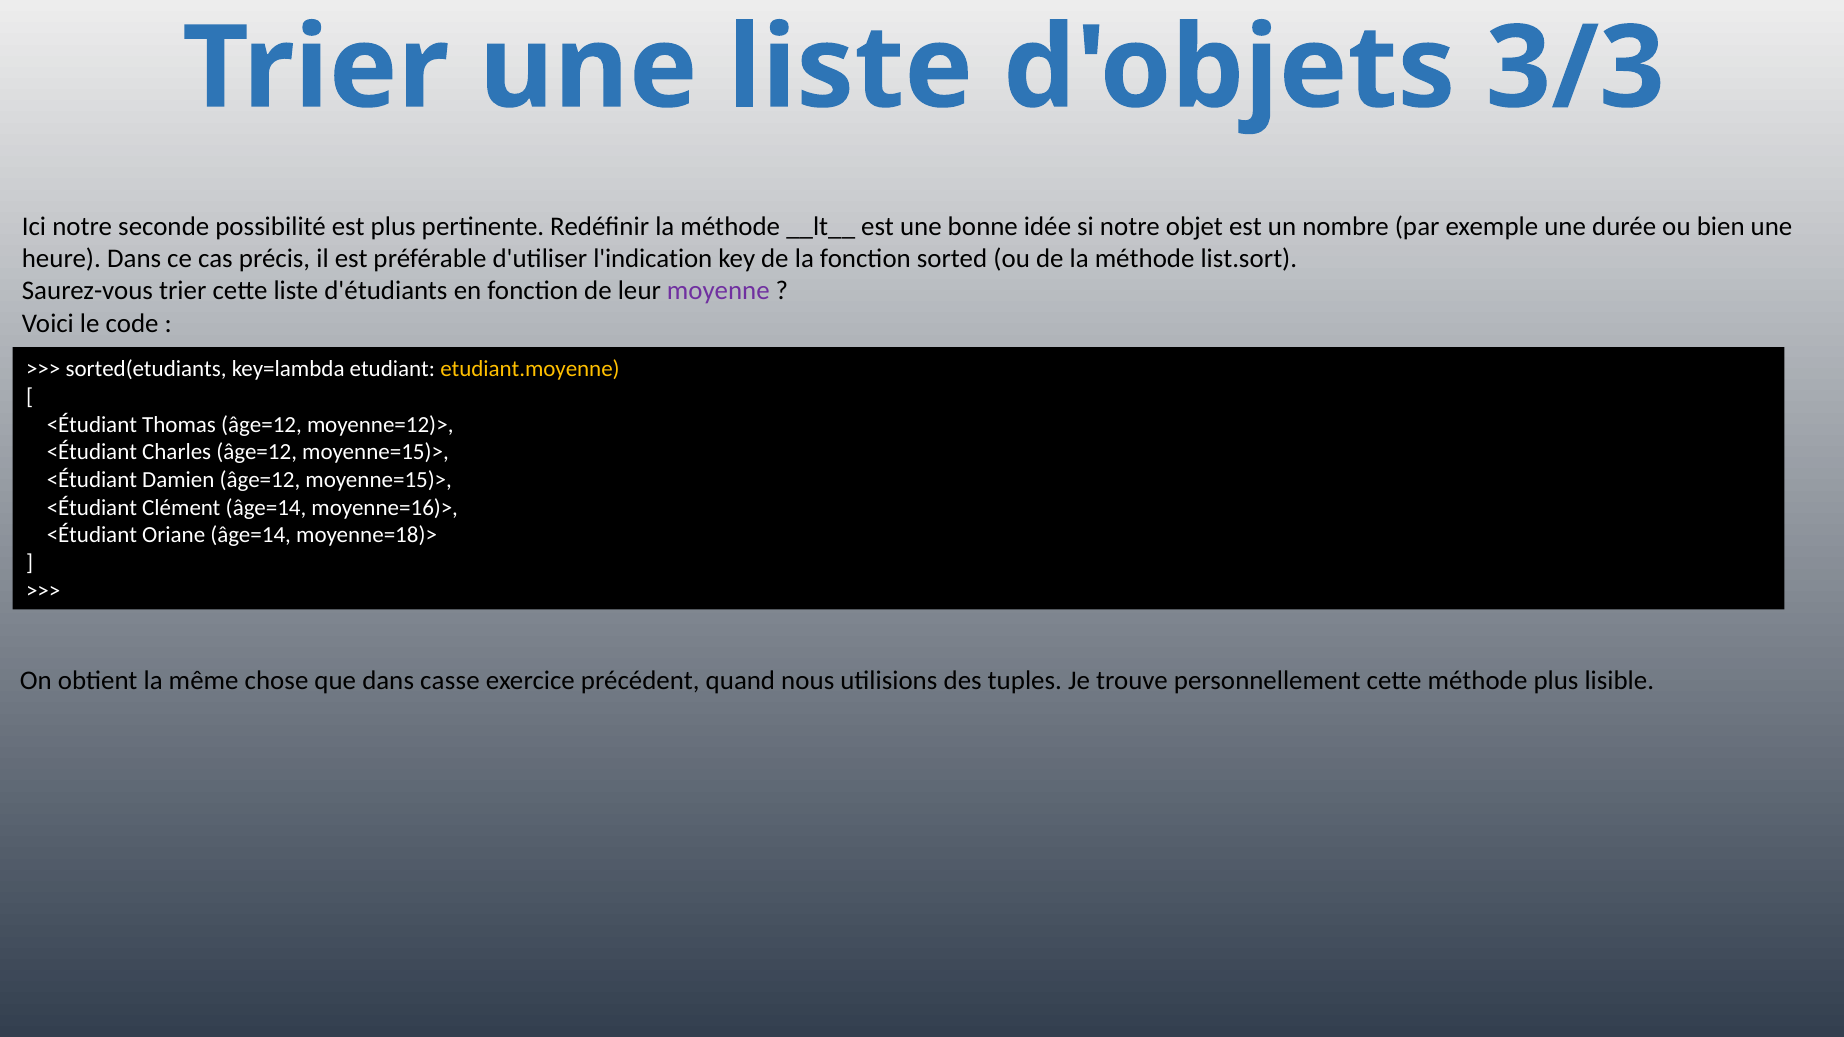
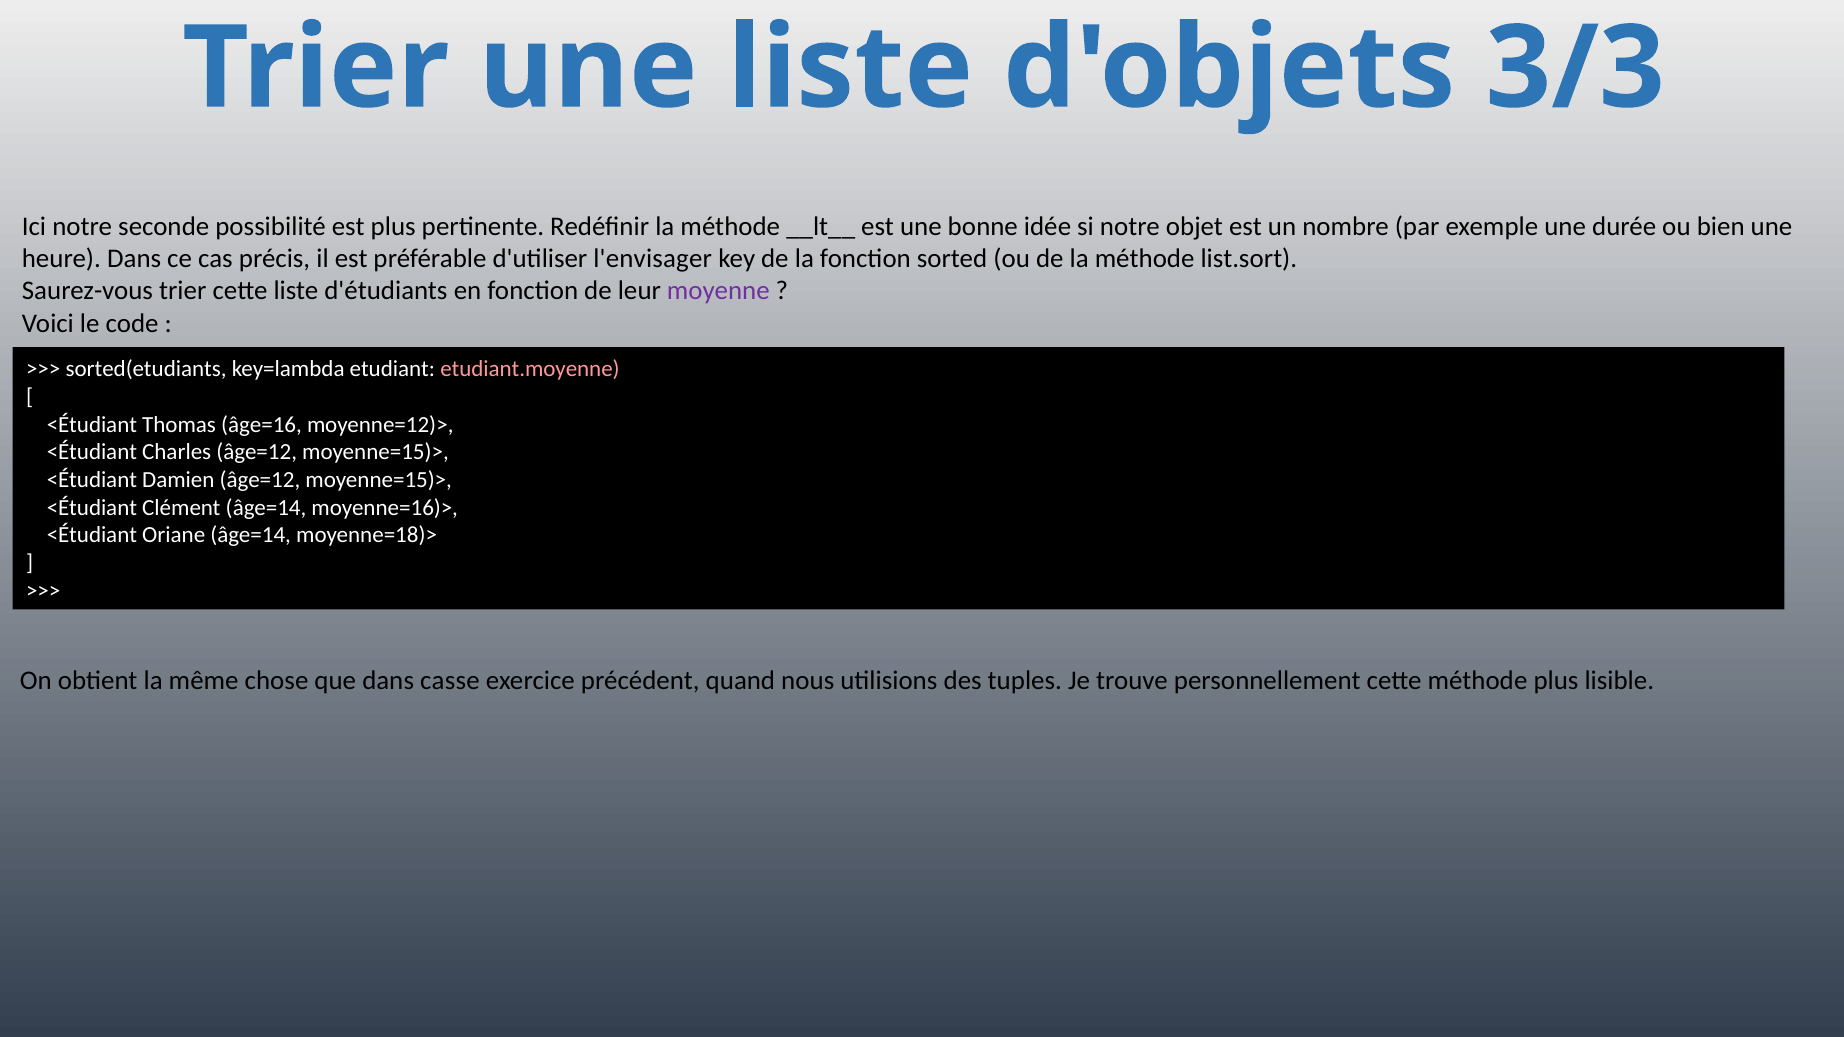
l'indication: l'indication -> l'envisager (653, 259)
etudiant.moyenne colour: yellow -> pink (530, 369)
Thomas âge=12: âge=12 -> âge=16 (262, 425)
